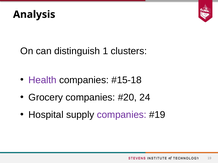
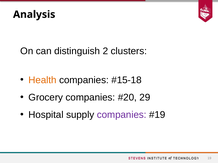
1: 1 -> 2 (105, 51)
Health colour: purple -> orange (42, 80)
24: 24 -> 29 (145, 98)
